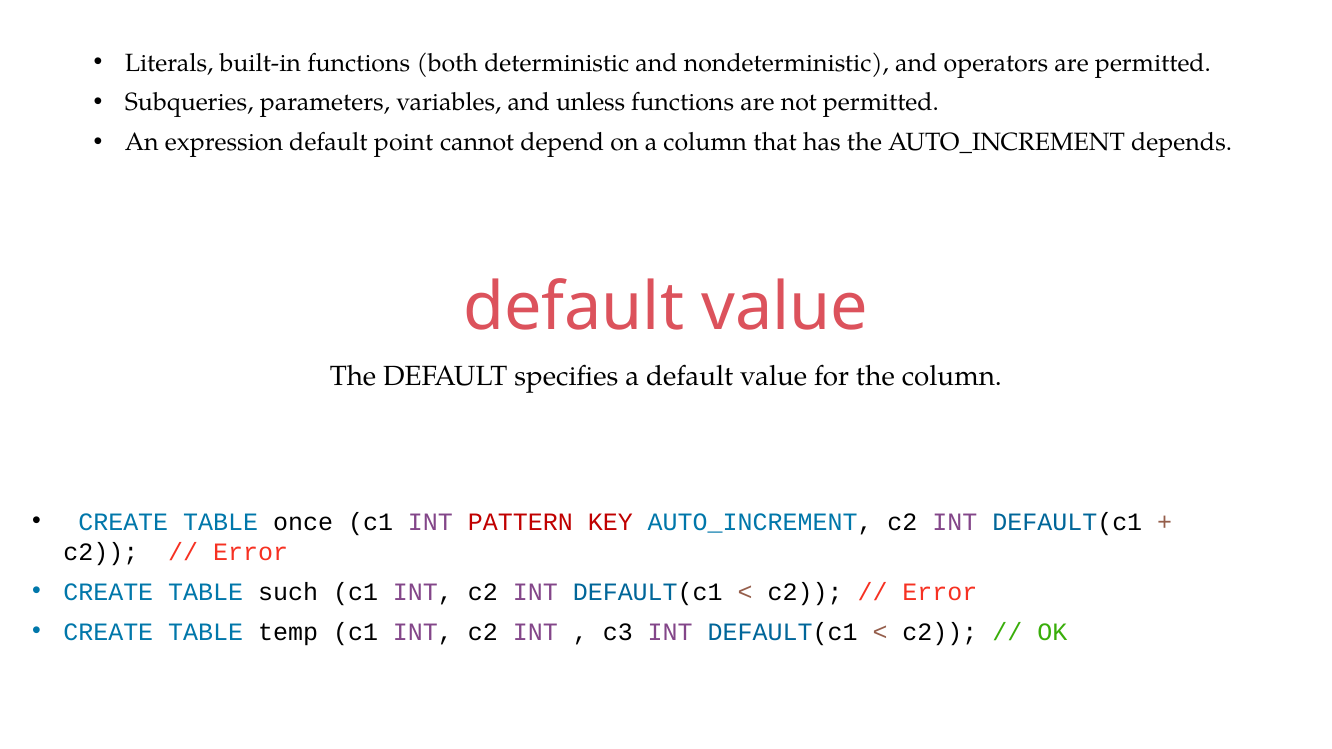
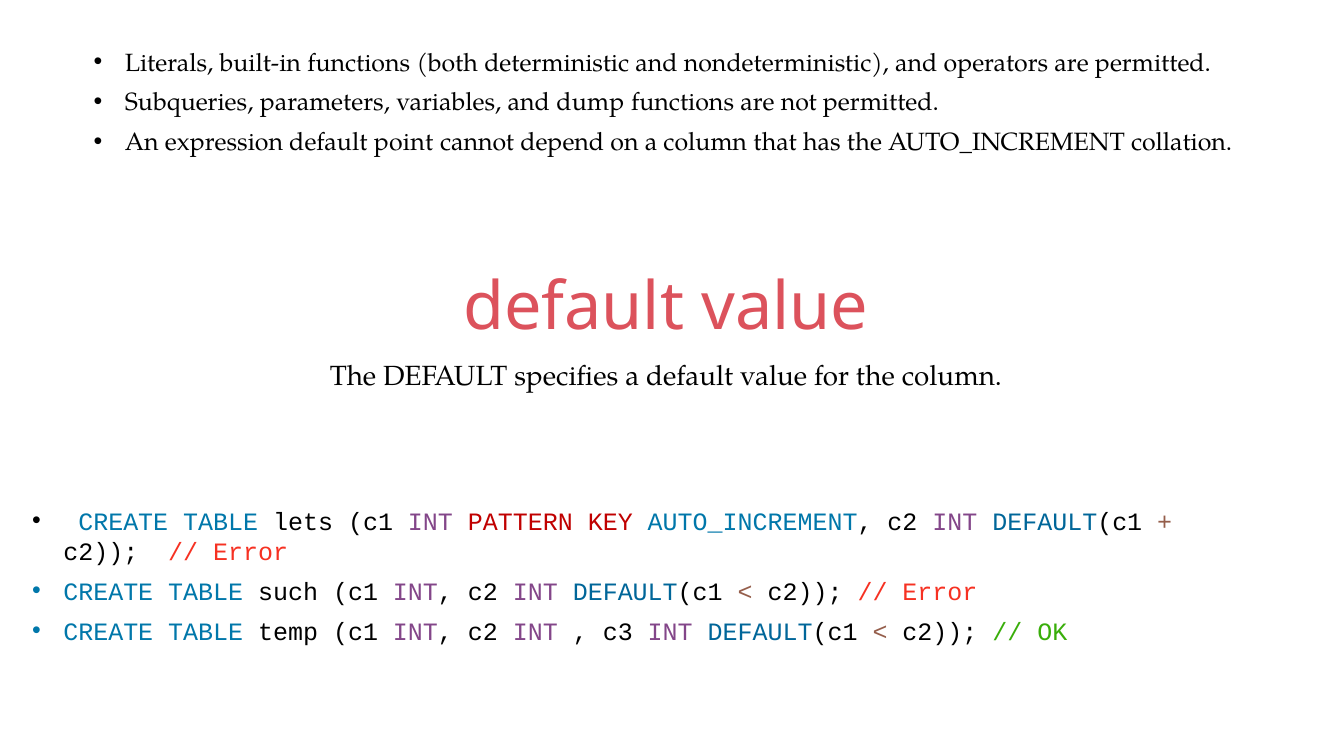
unless: unless -> dump (590, 103)
depends: depends -> collation (1182, 143)
once: once -> lets (303, 522)
